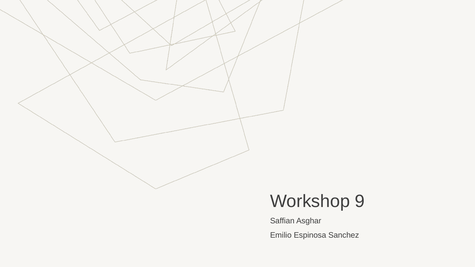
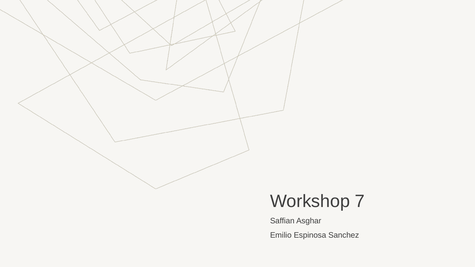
9: 9 -> 7 (360, 201)
